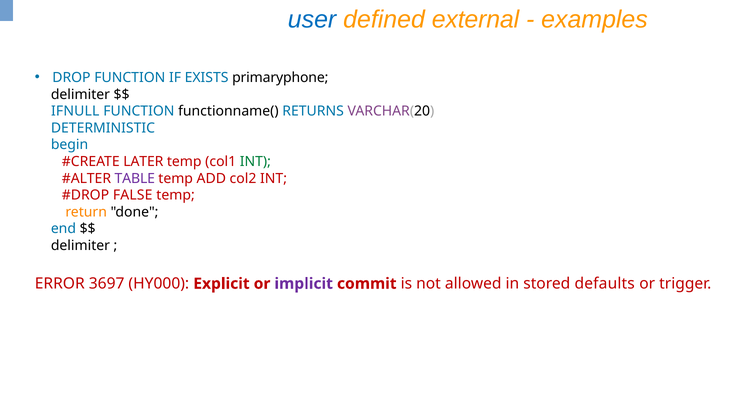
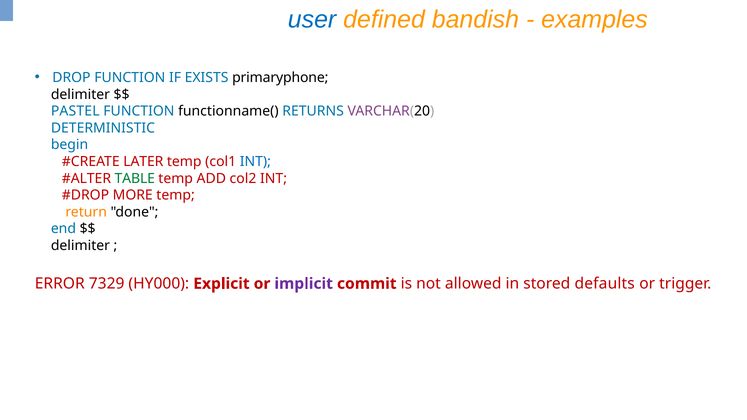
external: external -> bandish (475, 19)
IFNULL: IFNULL -> PASTEL (75, 111)
INT colour: green -> blue (255, 162)
TABLE colour: purple -> green (135, 178)
FALSE: FALSE -> MORE (133, 195)
3697: 3697 -> 7329 (107, 284)
